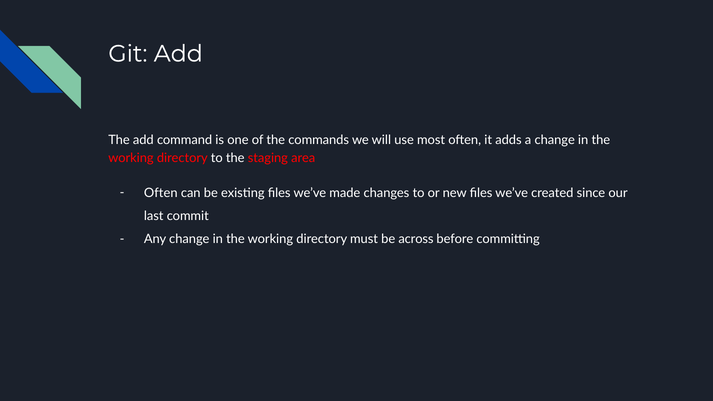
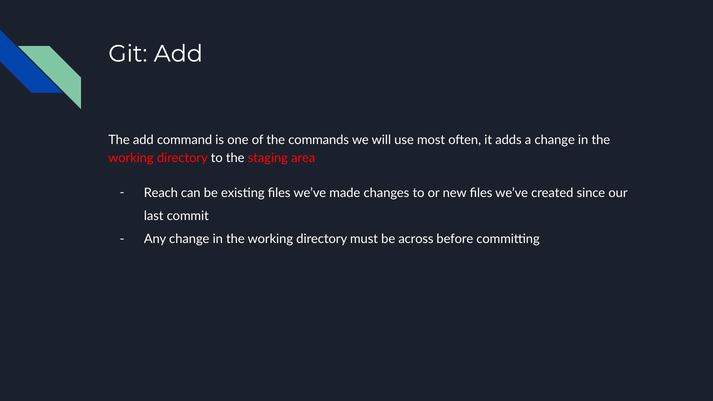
Often: Often -> Reach (161, 193)
